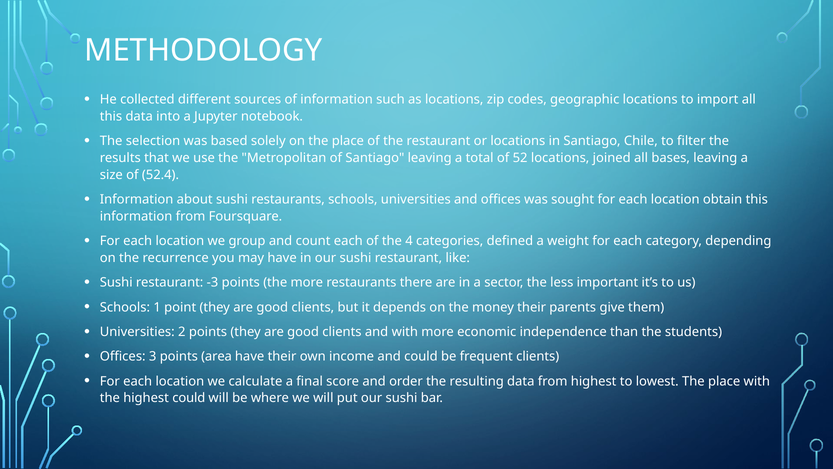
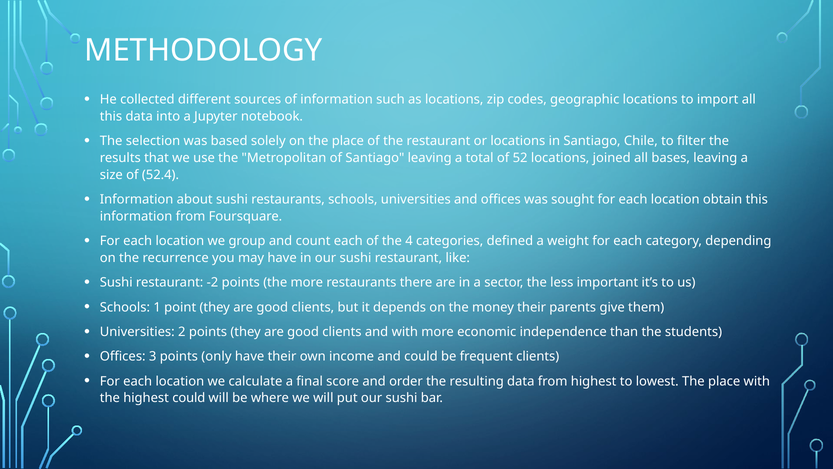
-3: -3 -> -2 (213, 282)
area: area -> only (216, 356)
